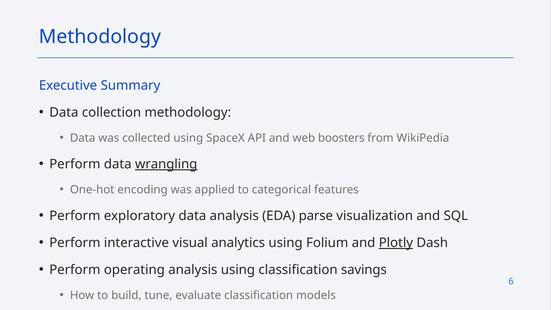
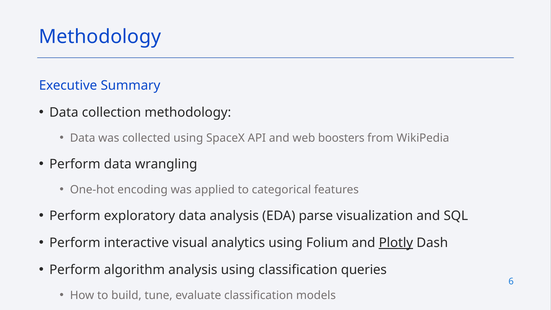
wrangling underline: present -> none (166, 164)
operating: operating -> algorithm (134, 270)
savings: savings -> queries (364, 270)
